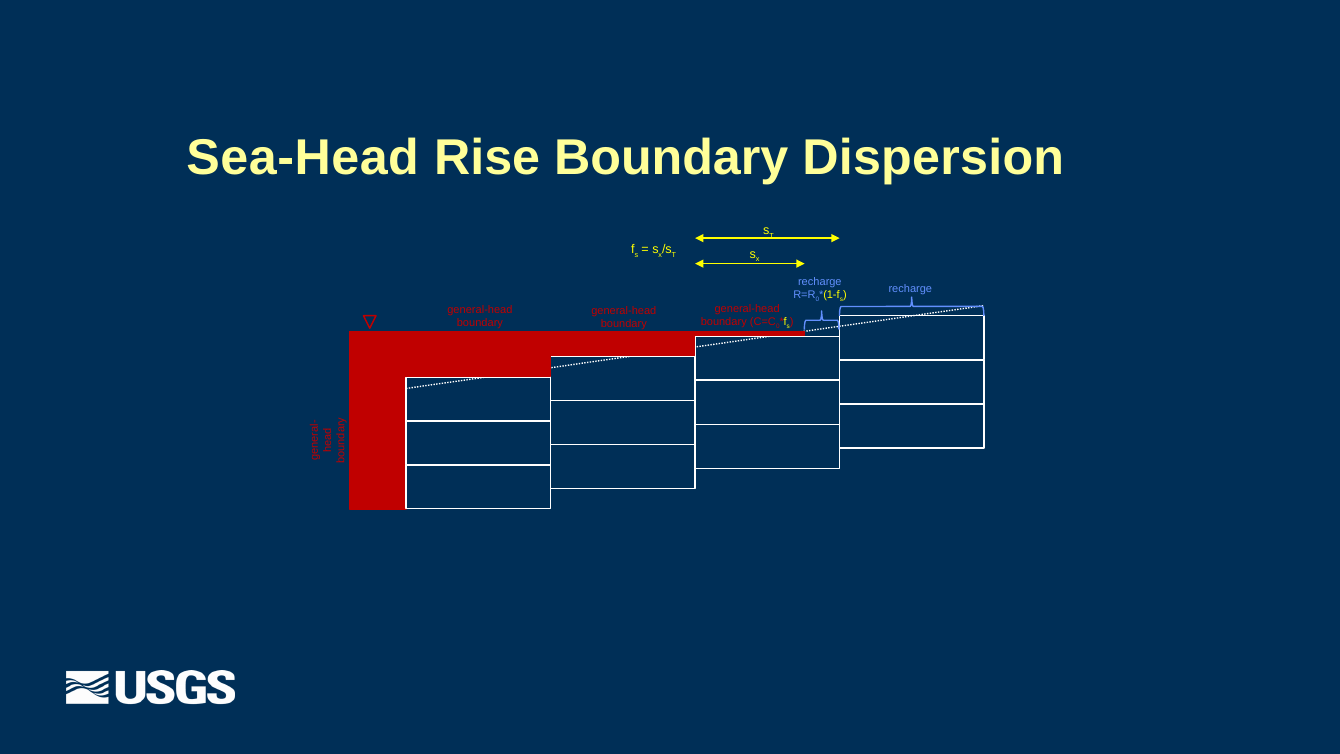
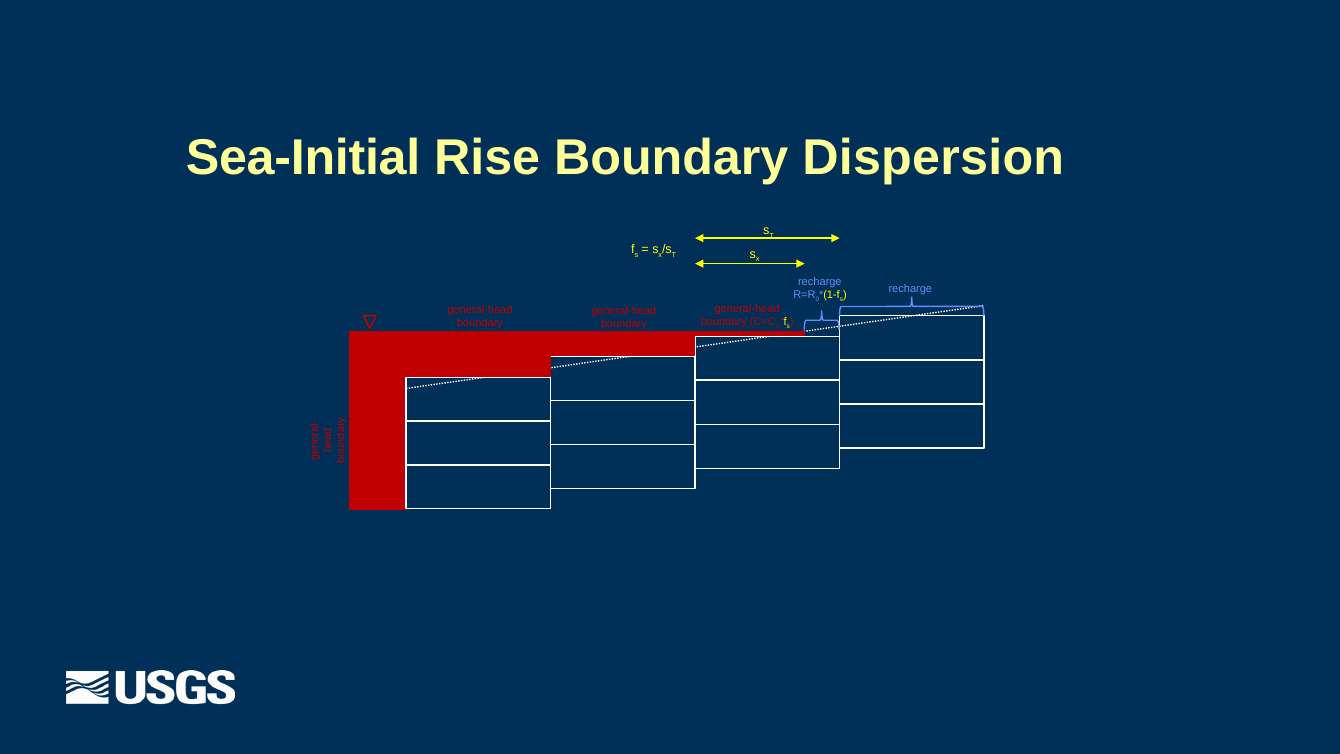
Sea-Head: Sea-Head -> Sea-Initial (303, 157)
